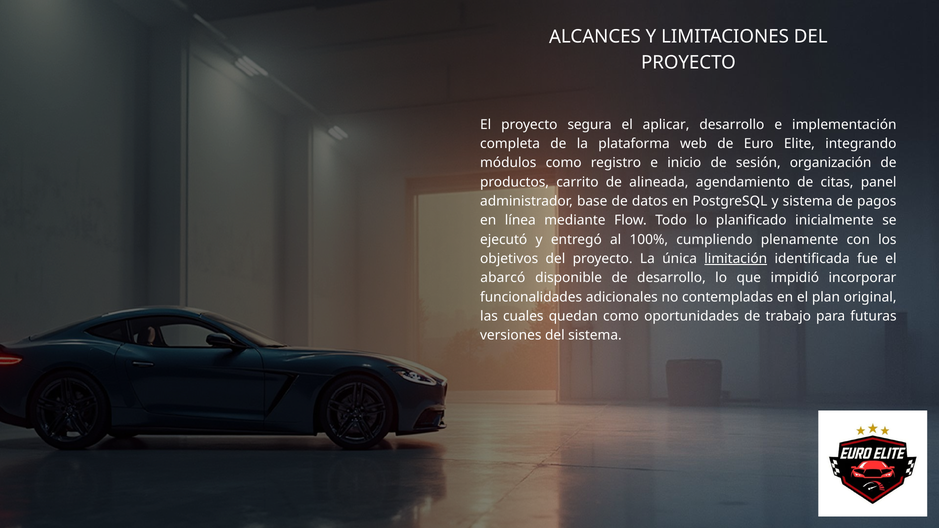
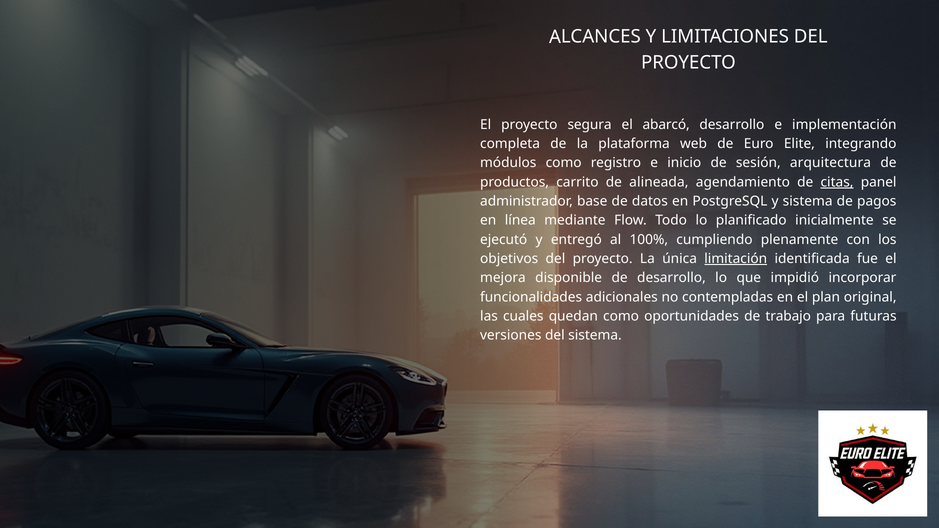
aplicar: aplicar -> abarcó (666, 125)
organización: organización -> arquitectura (830, 163)
citas underline: none -> present (837, 182)
abarcó: abarcó -> mejora (503, 278)
